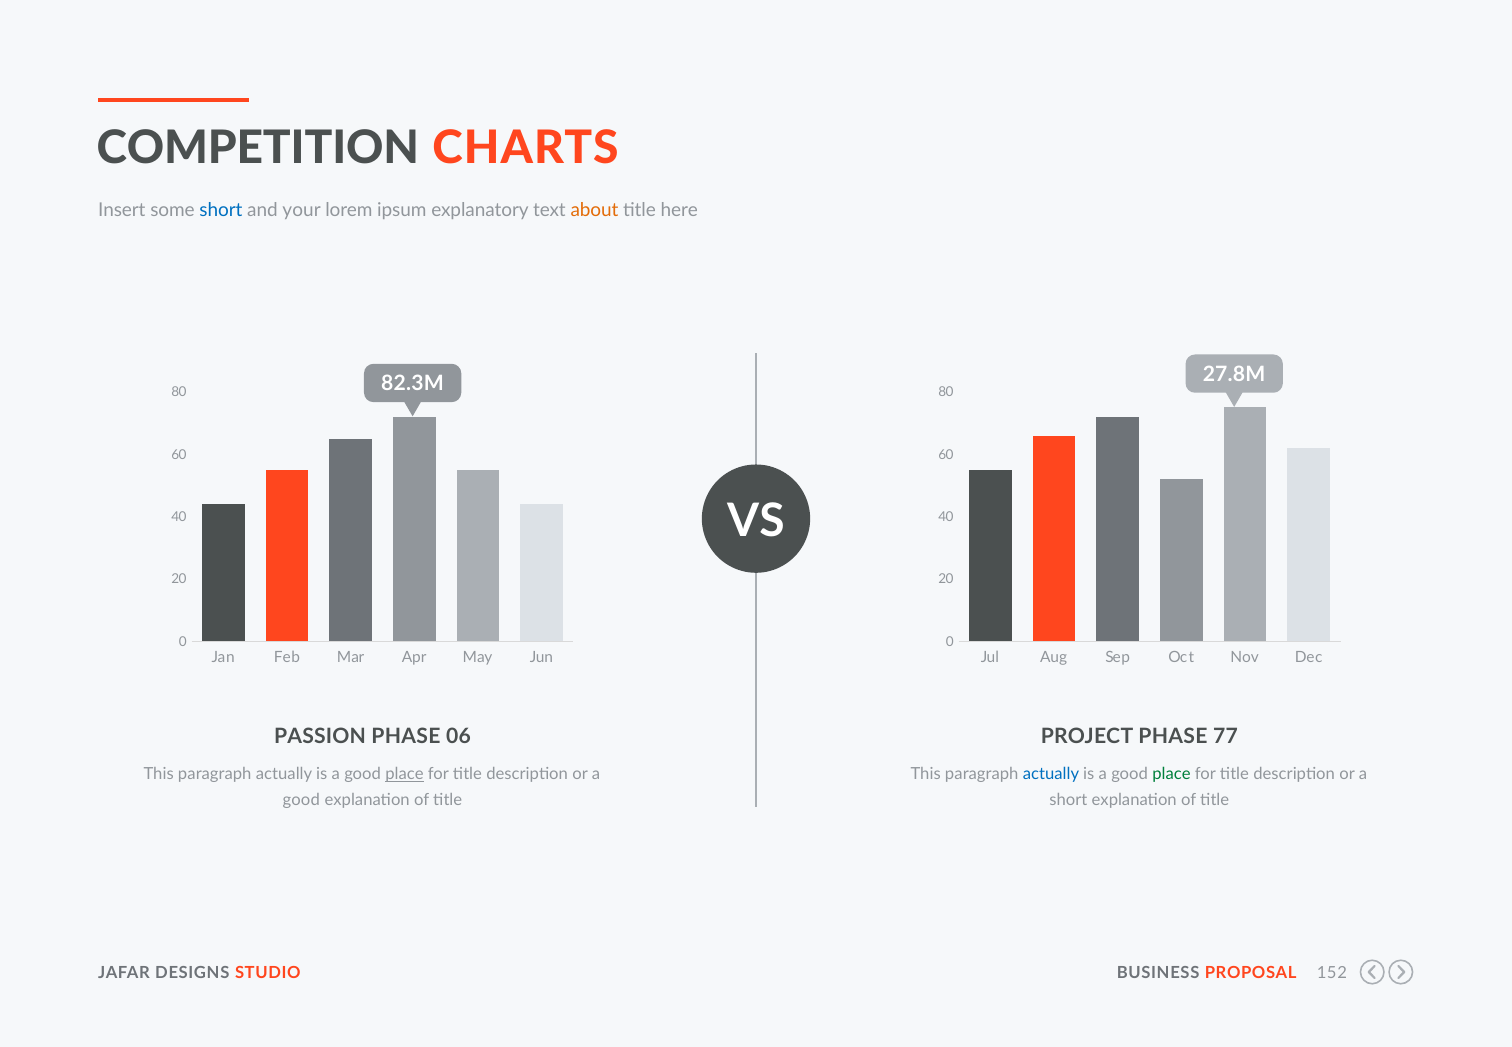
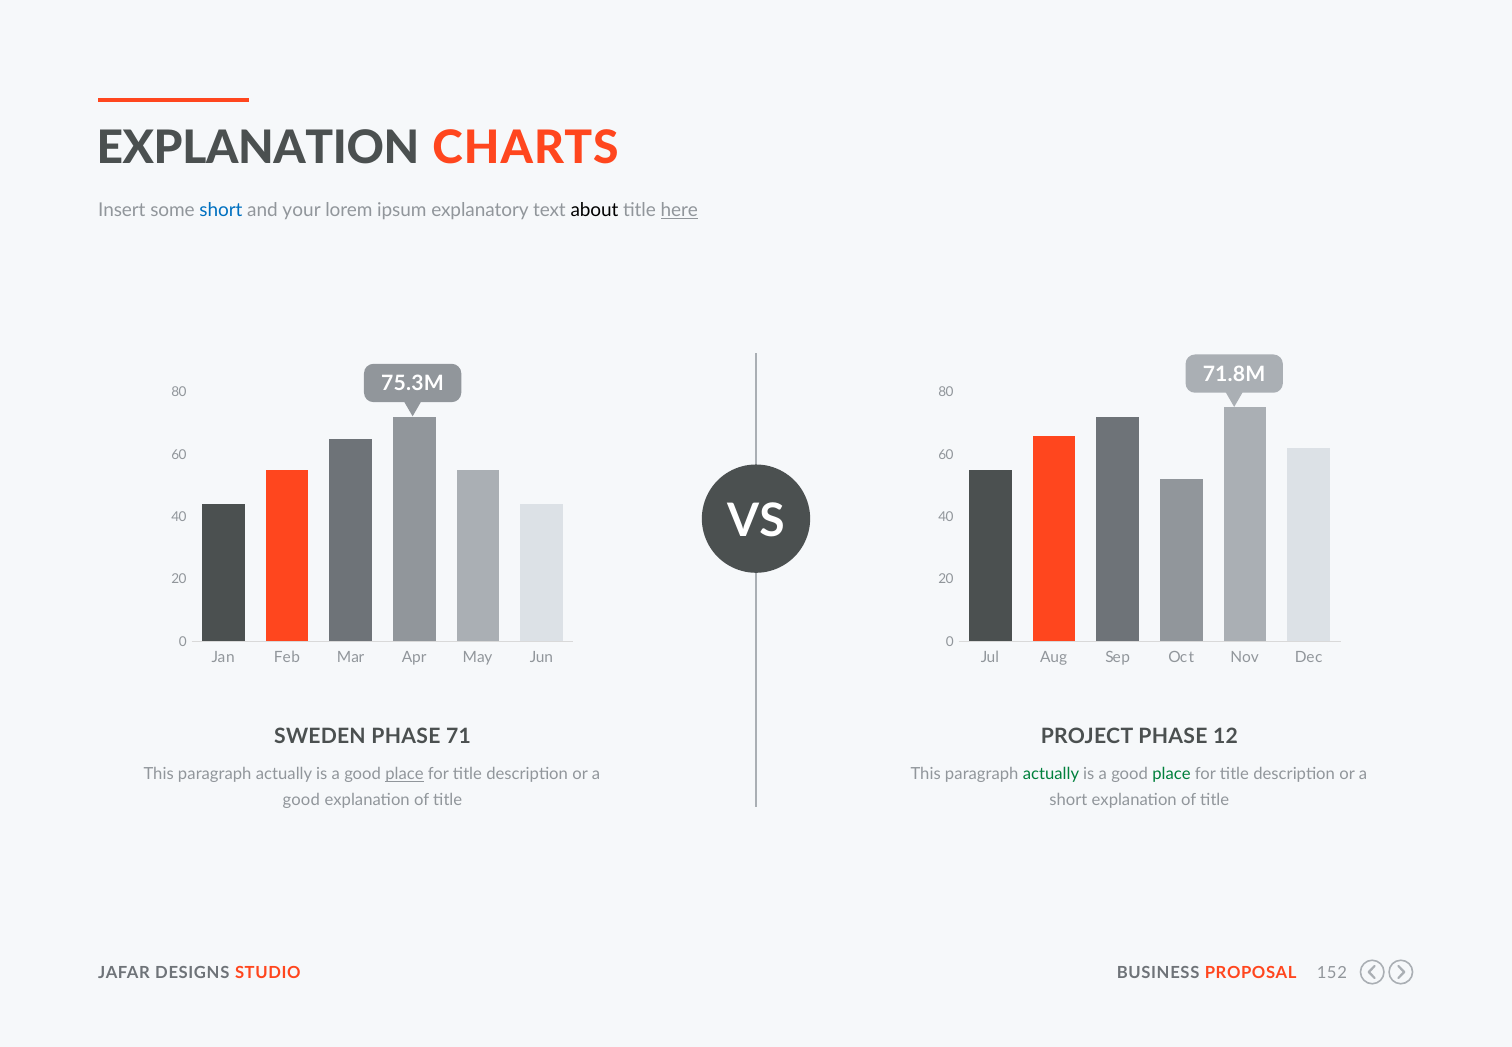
COMPETITION: COMPETITION -> EXPLANATION (258, 148)
about colour: orange -> black (595, 210)
here underline: none -> present (679, 210)
27.8M: 27.8M -> 71.8M (1234, 374)
82.3M: 82.3M -> 75.3M (413, 384)
PASSION: PASSION -> SWEDEN (320, 737)
06: 06 -> 71 (459, 737)
77: 77 -> 12 (1226, 737)
actually colour: blue -> green (1051, 774)
